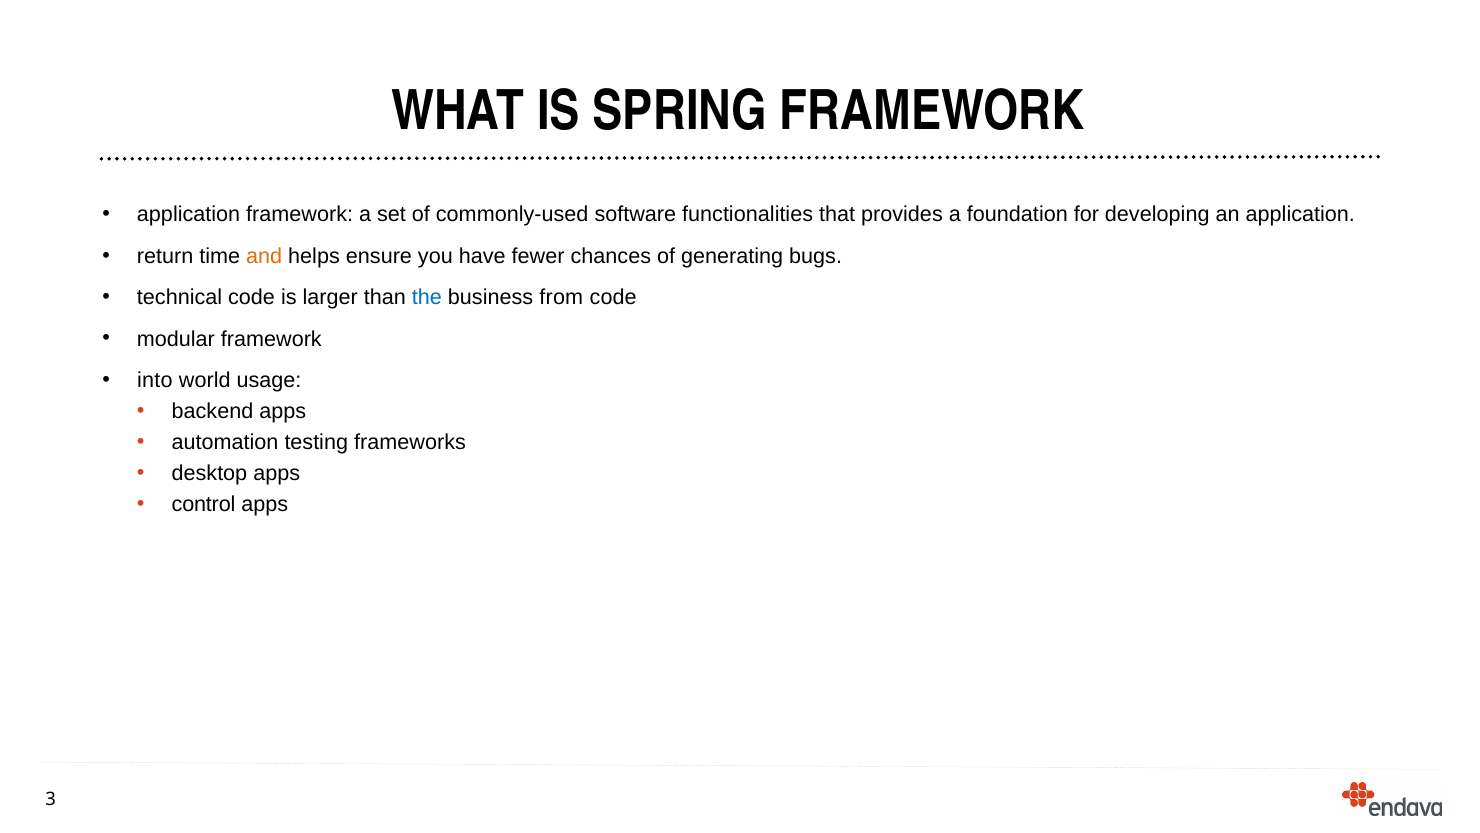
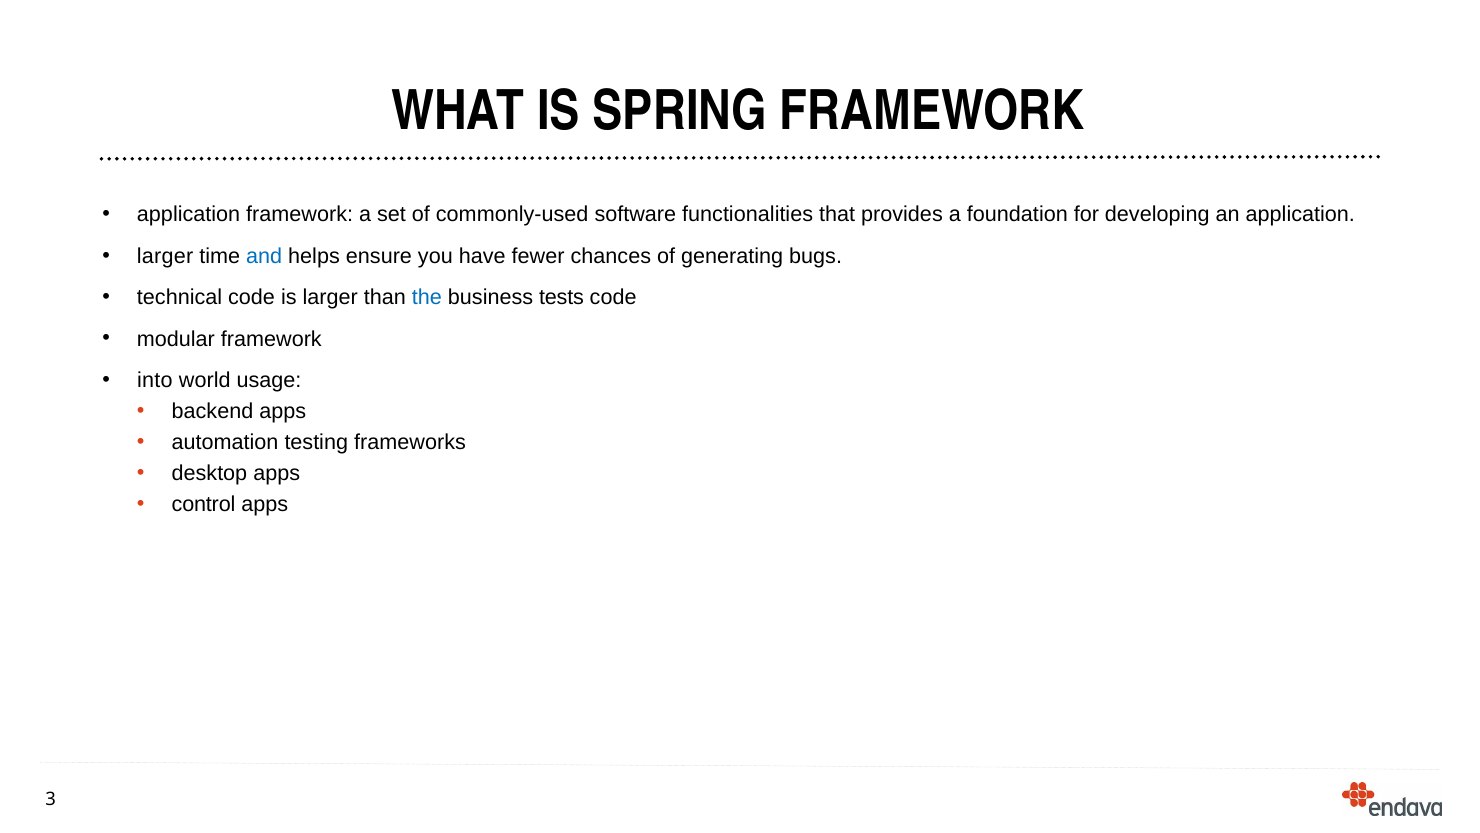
return: return -> larger (165, 256)
and colour: orange -> blue (264, 256)
from: from -> tests (562, 297)
